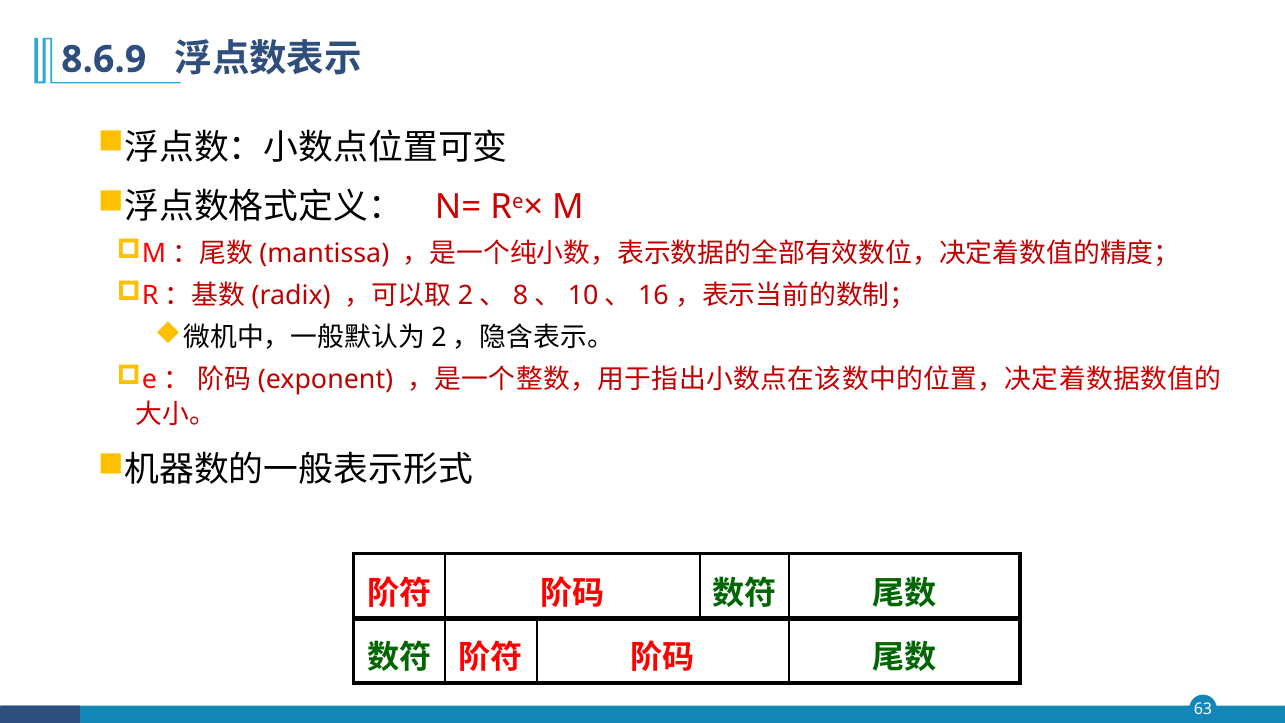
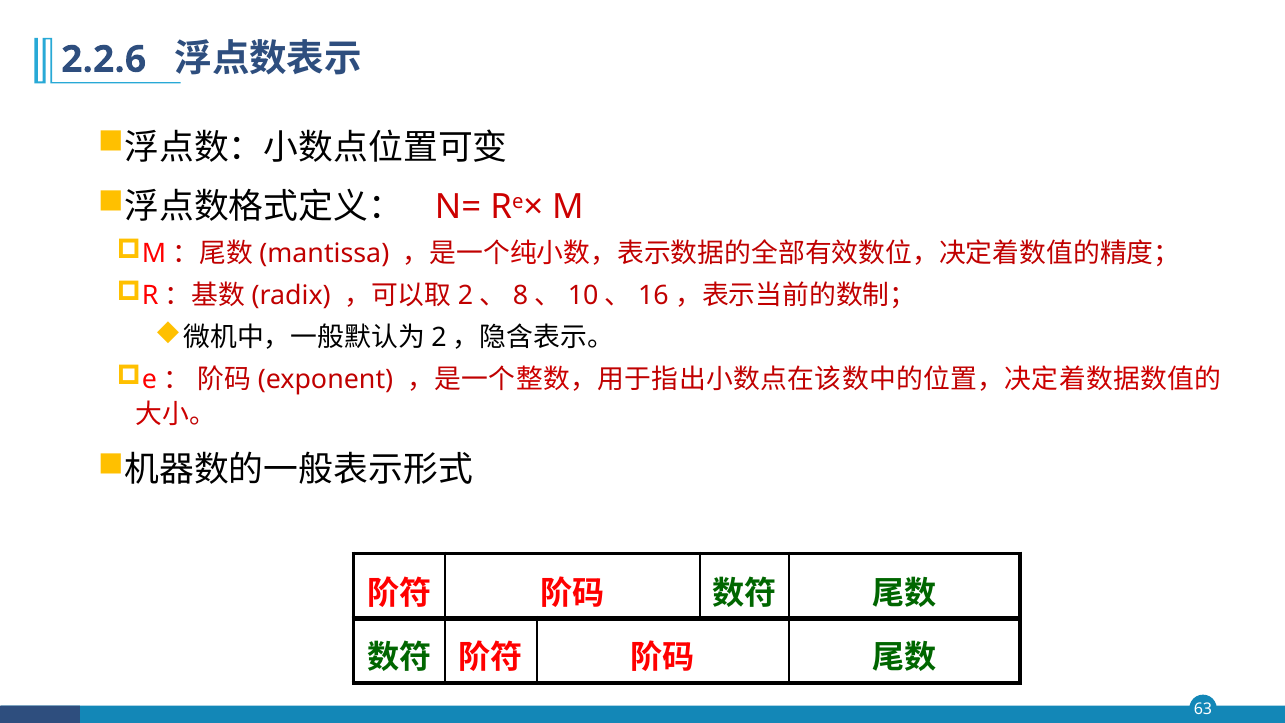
8.6.9: 8.6.9 -> 2.2.6 (104, 59)
